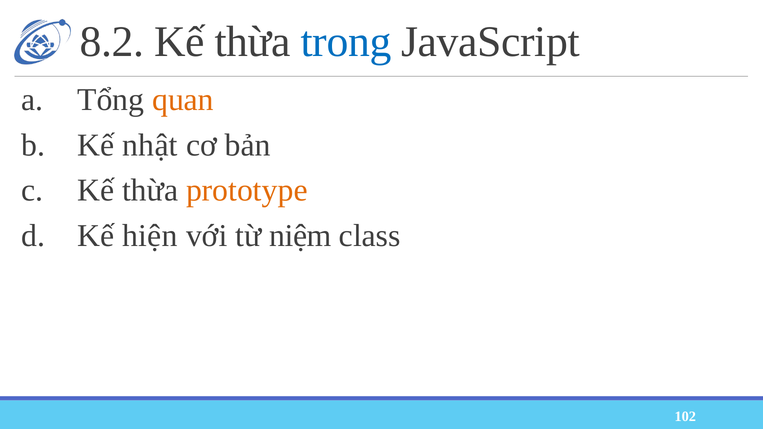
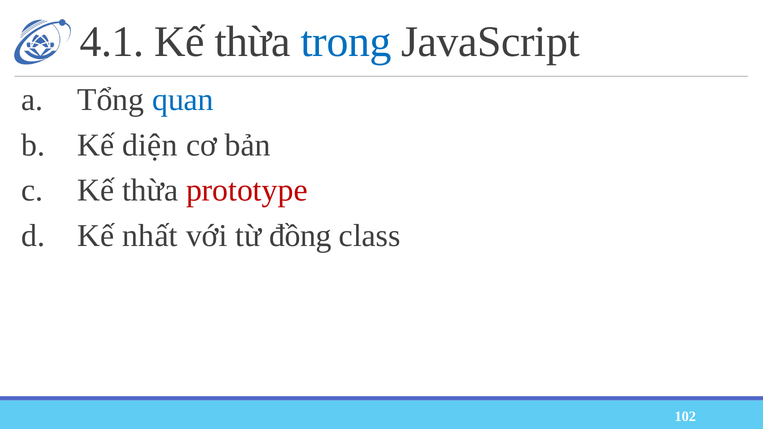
8.2: 8.2 -> 4.1 (112, 42)
quan colour: orange -> blue (183, 100)
nhật: nhật -> diện (150, 145)
prototype colour: orange -> red (247, 191)
hiện: hiện -> nhất (150, 236)
niệm: niệm -> đồng (300, 236)
